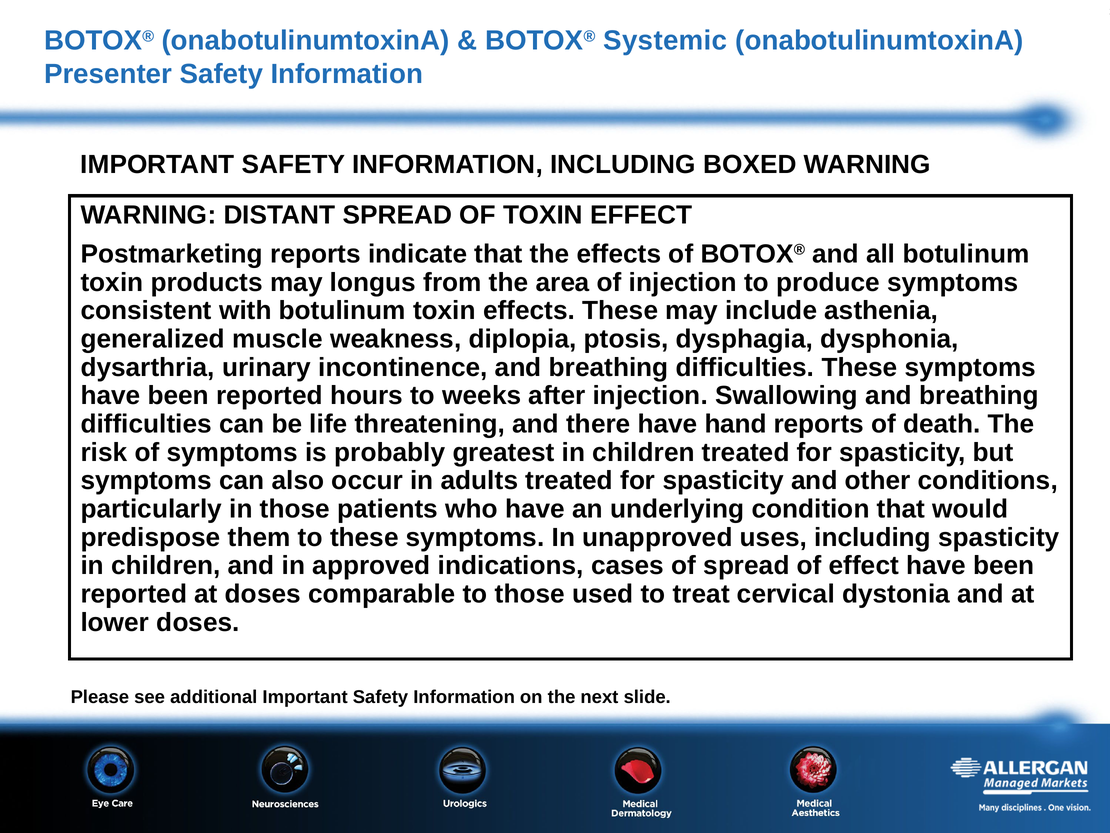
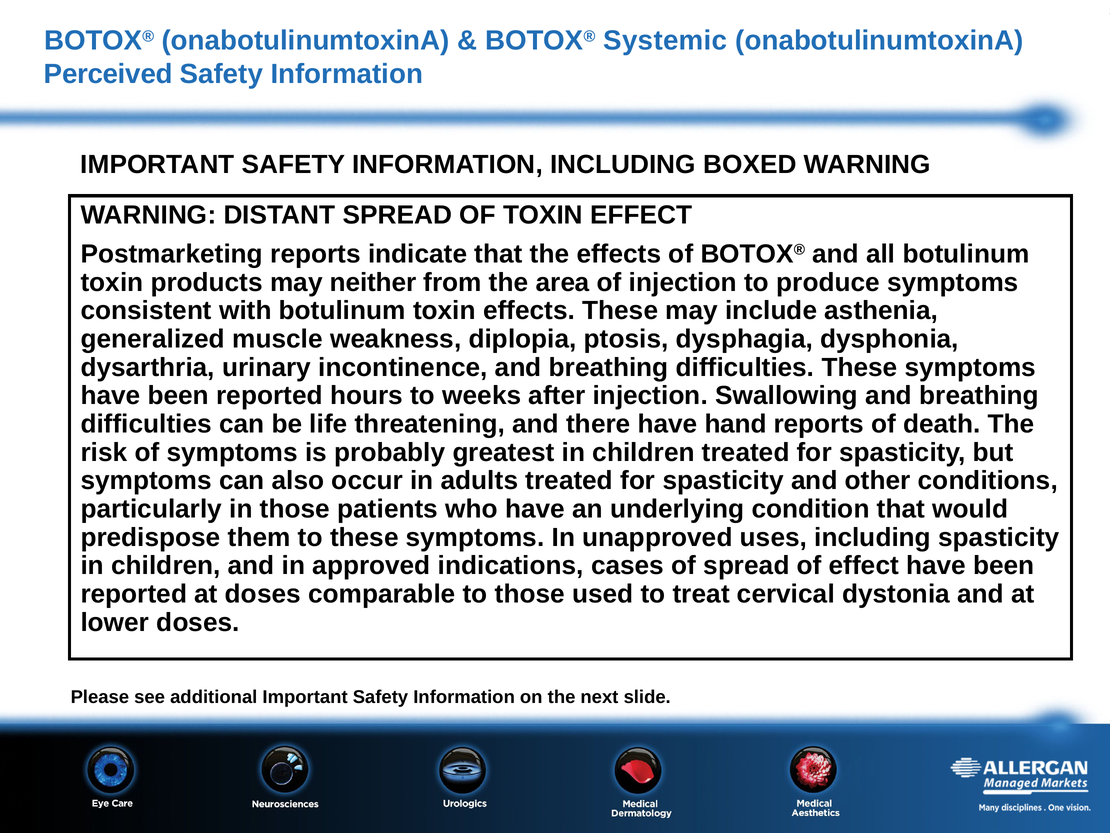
Presenter: Presenter -> Perceived (108, 74)
longus: longus -> neither (373, 282)
